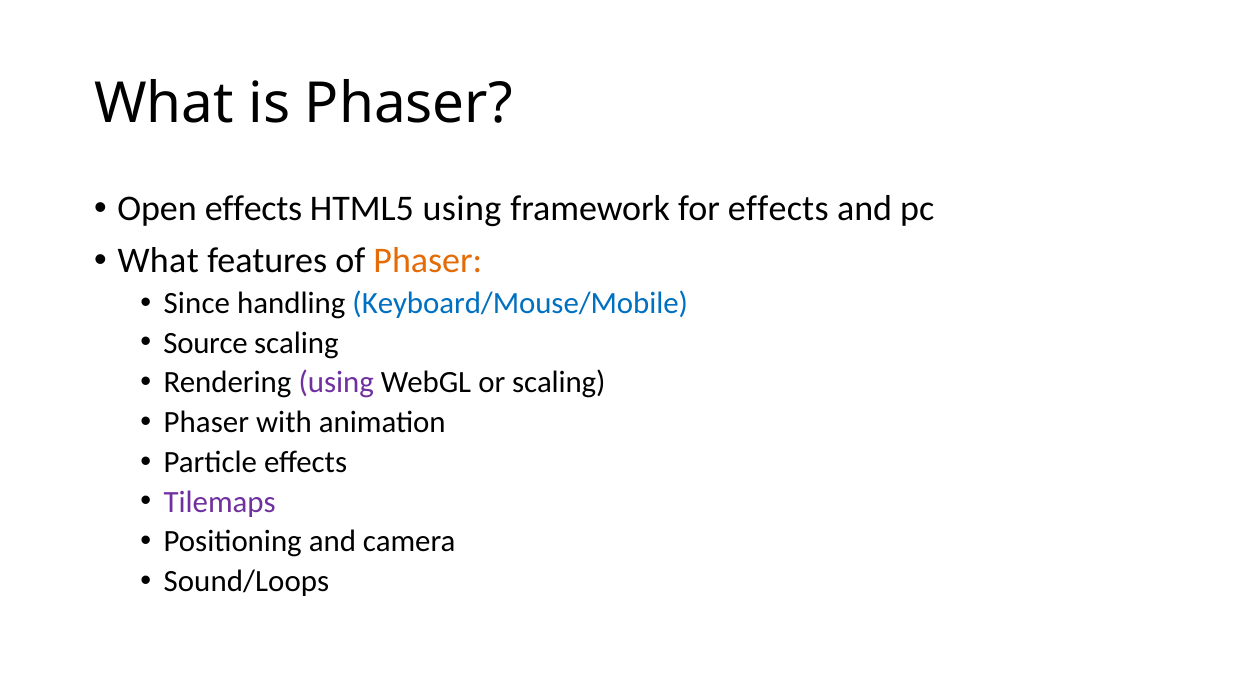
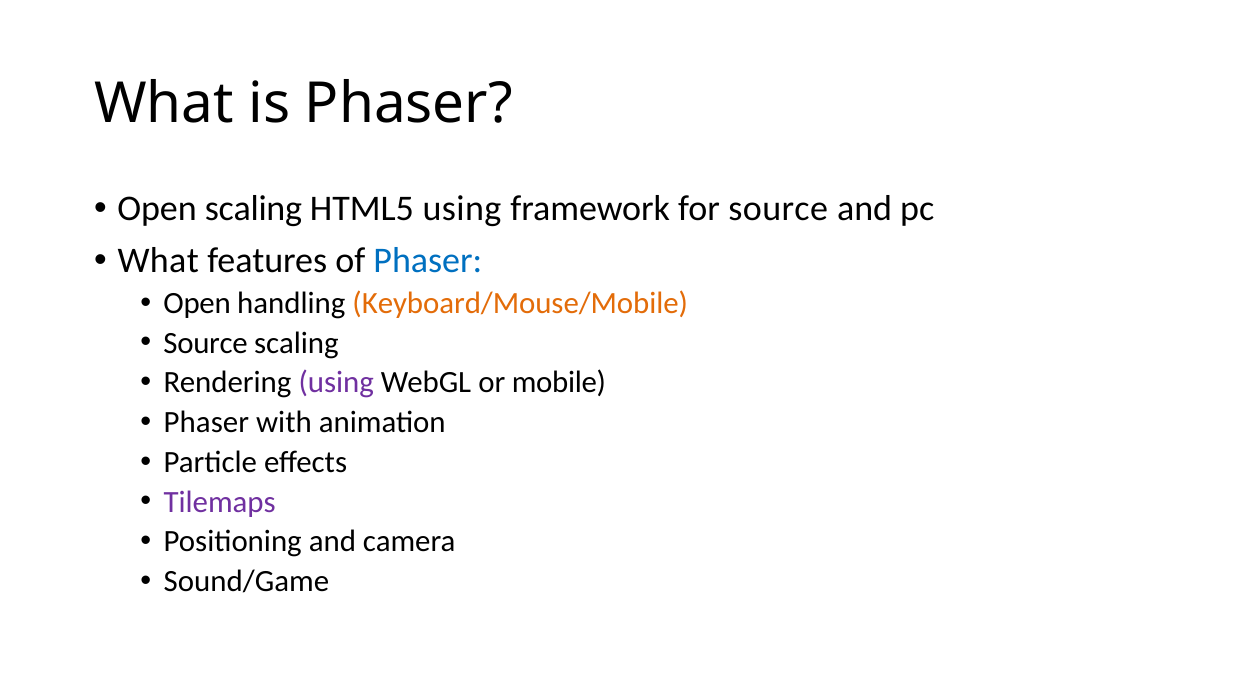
Open effects: effects -> scaling (253, 209)
for effects: effects -> source (778, 209)
Phaser colour: orange -> blue (428, 260)
Since: Since -> Open (197, 303)
Keyboard/Mouse/Mobile colour: blue -> orange (520, 303)
or scaling: scaling -> mobile (559, 383)
Sound/Loops: Sound/Loops -> Sound/Game (246, 581)
